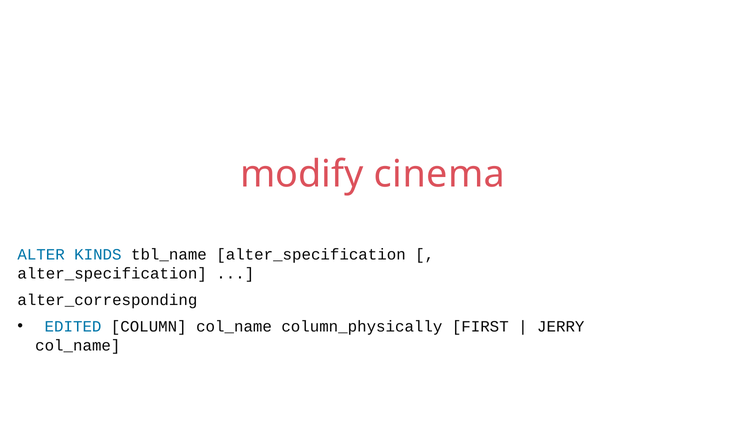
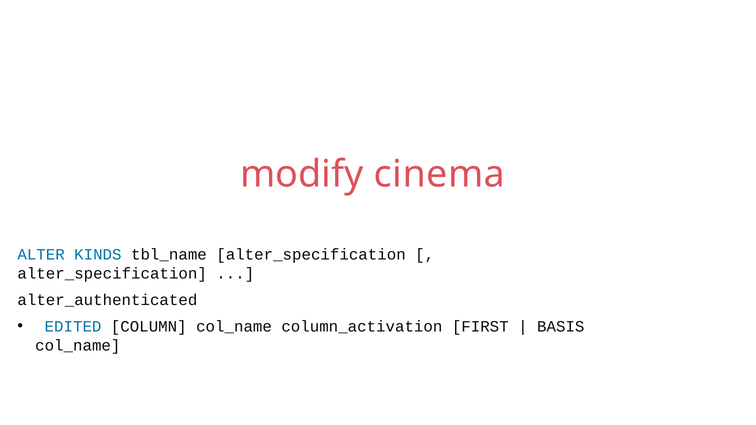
alter_corresponding: alter_corresponding -> alter_authenticated (107, 300)
column_physically: column_physically -> column_activation (362, 327)
JERRY: JERRY -> BASIS (561, 327)
